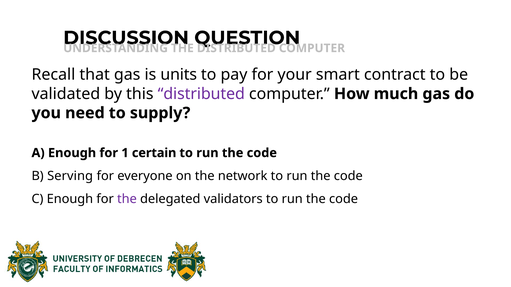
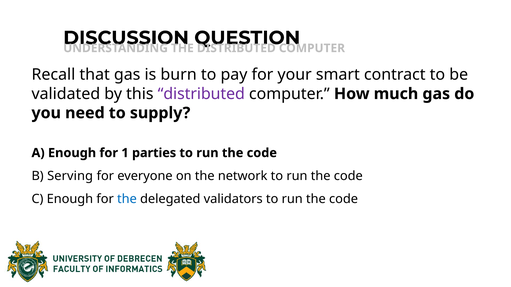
units: units -> burn (179, 75)
certain: certain -> parties (154, 153)
the colour: purple -> blue (127, 199)
